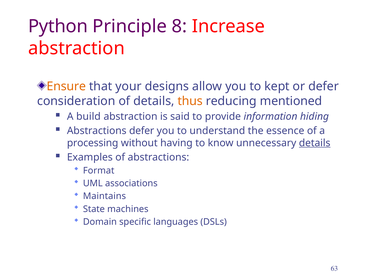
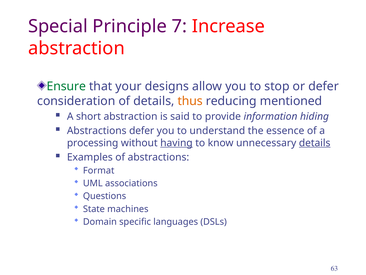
Python: Python -> Special (58, 26)
8: 8 -> 7 (179, 26)
Ensure colour: orange -> green (66, 86)
kept: kept -> stop (277, 86)
build: build -> short (89, 116)
having underline: none -> present (176, 143)
Maintains: Maintains -> Questions (105, 196)
